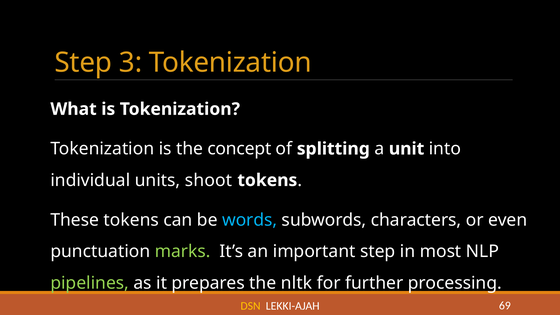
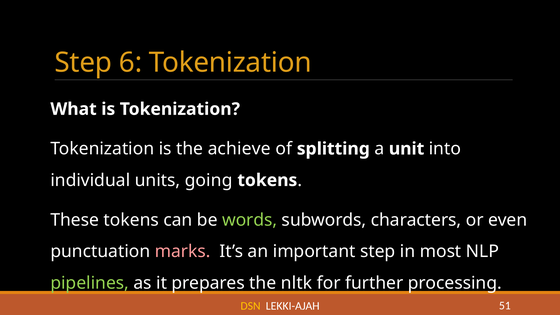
3: 3 -> 6 (131, 63)
concept: concept -> achieve (239, 149)
shoot: shoot -> going (209, 180)
words colour: light blue -> light green (250, 220)
marks colour: light green -> pink (183, 251)
69: 69 -> 51 (505, 306)
